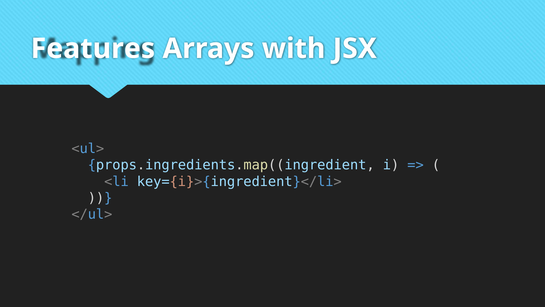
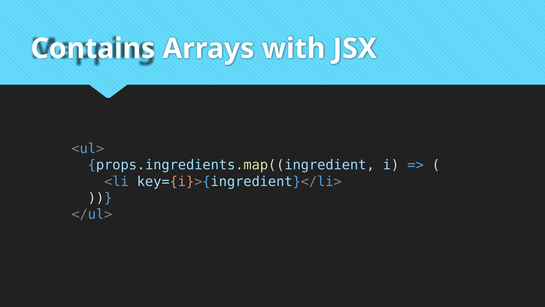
Features: Features -> Contains (93, 49)
